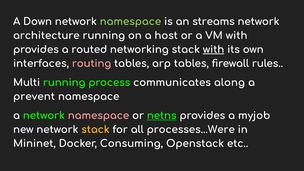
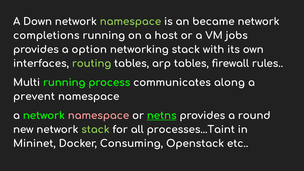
streams: streams -> became (213, 22)
architecture: architecture -> completions (46, 36)
VM with: with -> jobs (237, 36)
routed: routed -> option (89, 50)
with underline: present -> none (214, 50)
routing colour: pink -> light green (92, 64)
myjob: myjob -> round (254, 116)
stack colour: yellow -> light green (95, 130)
processes...Were: processes...Were -> processes...Taint (191, 130)
